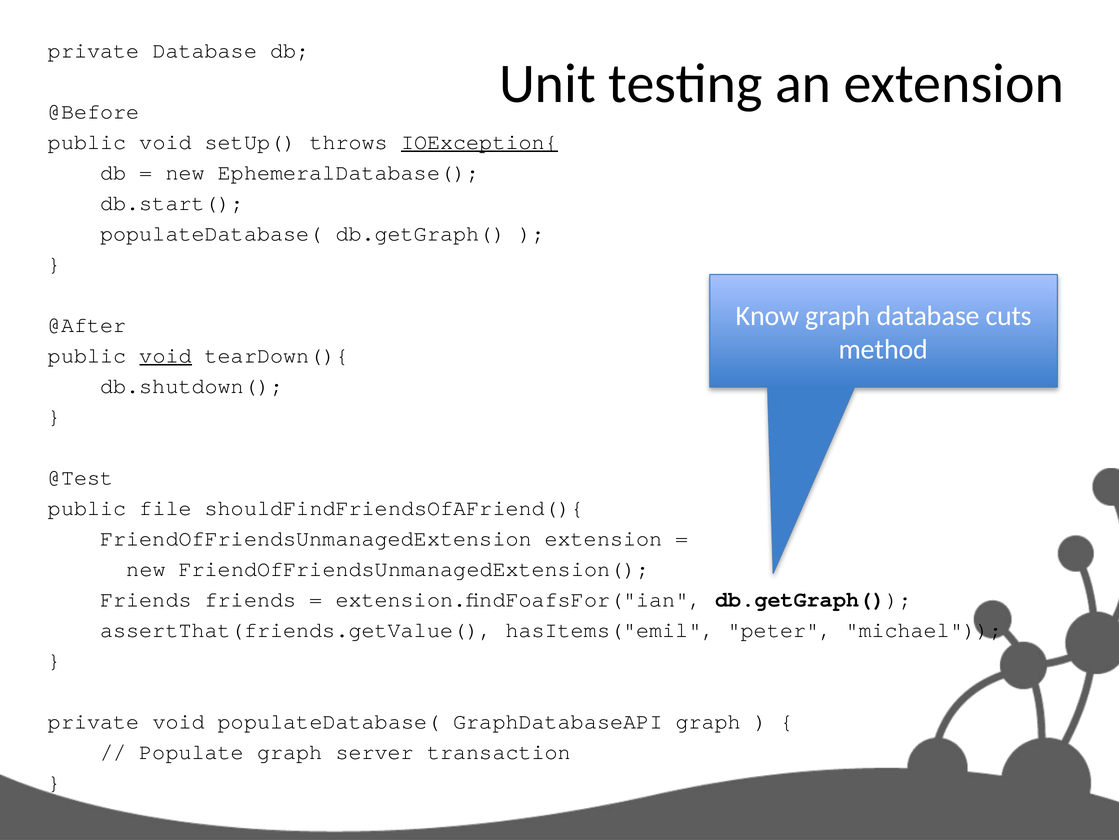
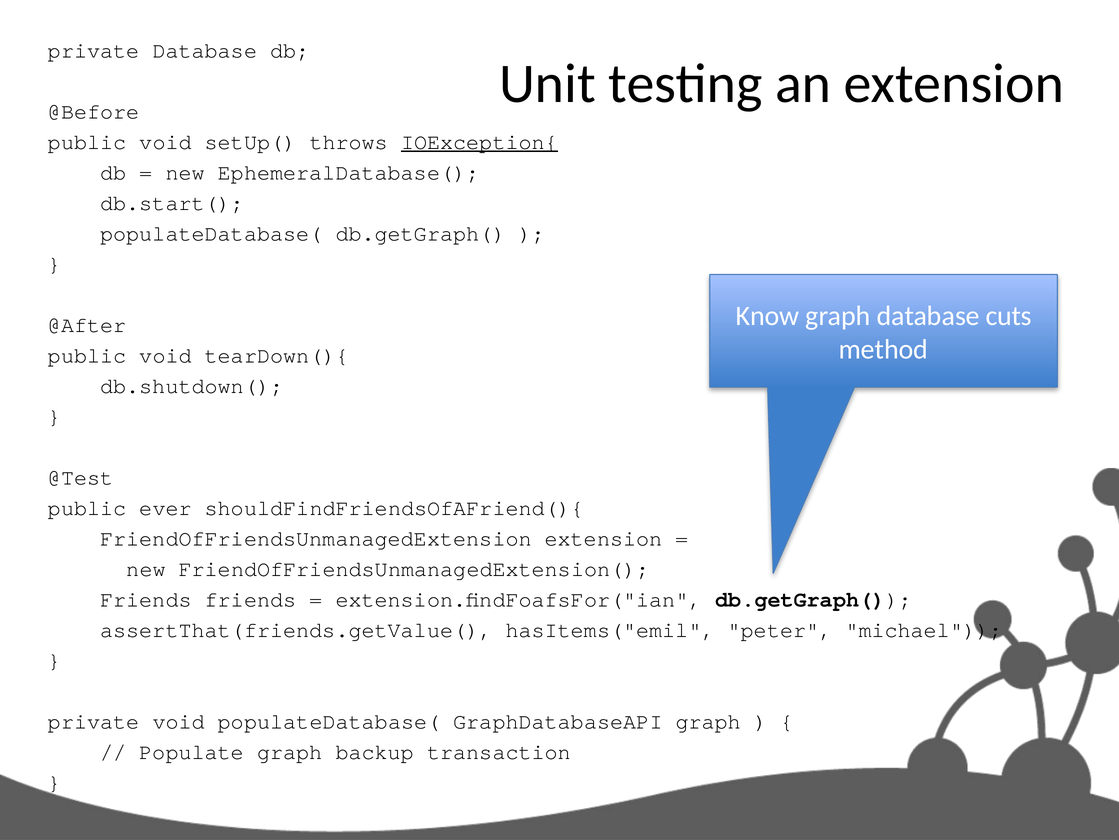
void underline: present -> none (166, 355)
file: file -> ever (166, 508)
server: server -> backup (375, 752)
